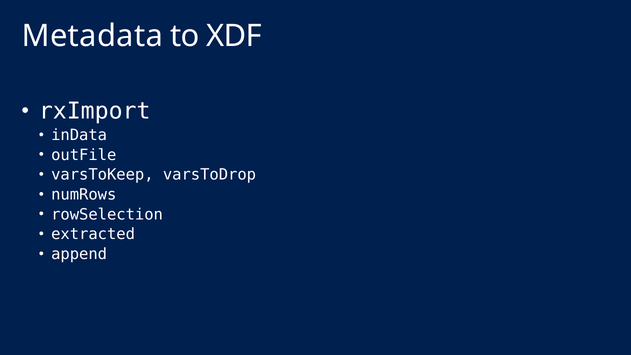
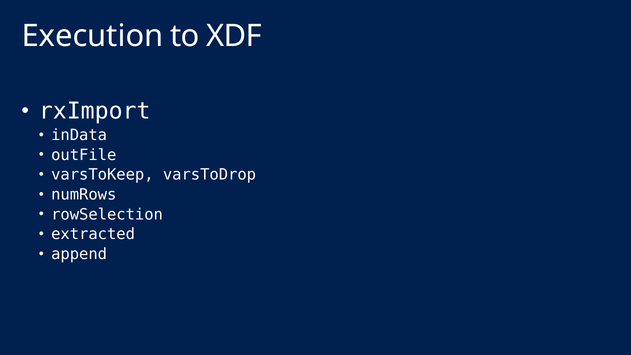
Metadata: Metadata -> Execution (92, 36)
